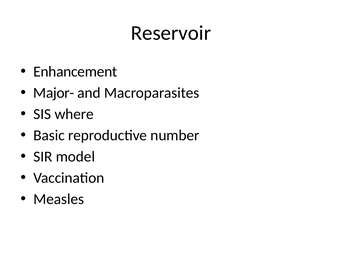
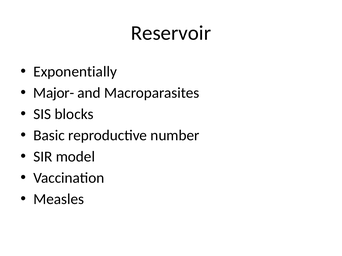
Enhancement: Enhancement -> Exponentially (75, 72)
where: where -> blocks (74, 114)
